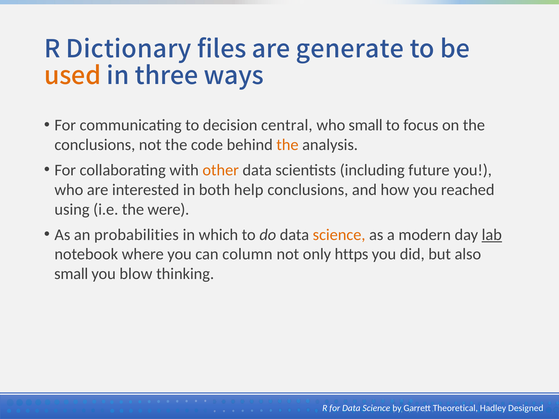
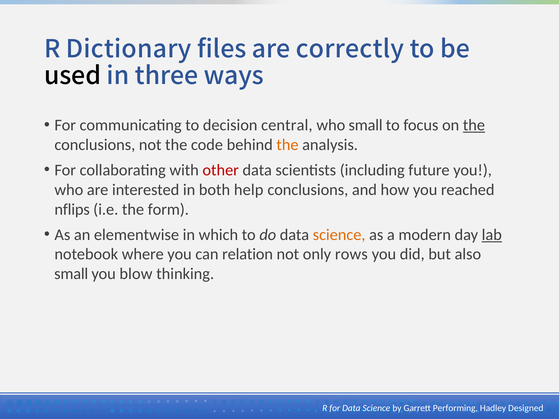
generate: generate -> correctly (350, 49)
used colour: orange -> black (73, 76)
the underline: none -> present (474, 125)
other colour: orange -> red (221, 170)
using: using -> nflips (72, 209)
were: were -> form (168, 209)
probabilities: probabilities -> elementwise (136, 235)
column: column -> relation (248, 254)
https: https -> rows (351, 254)
Theoretical: Theoretical -> Performing (455, 408)
